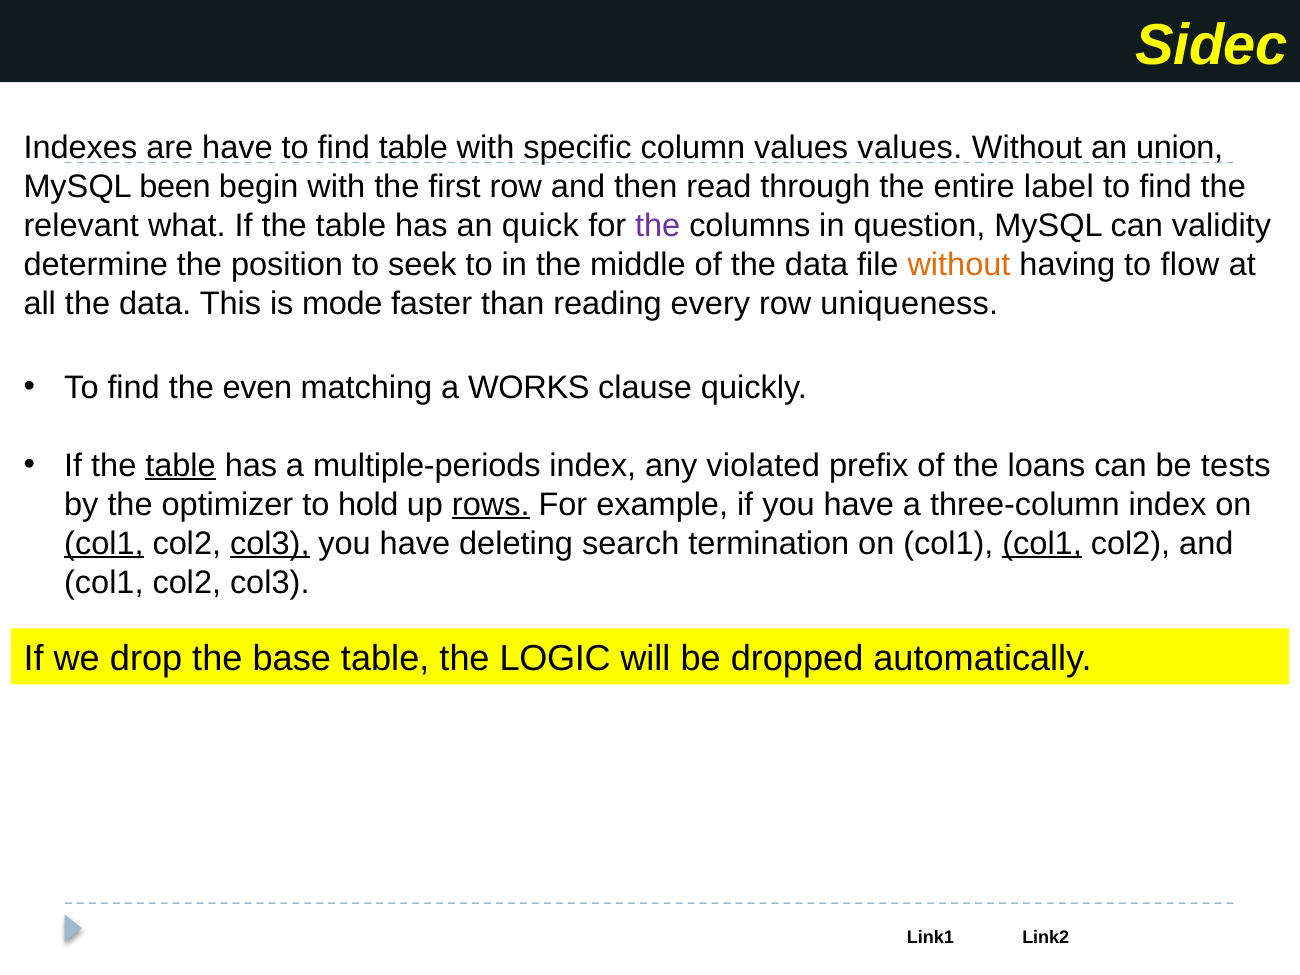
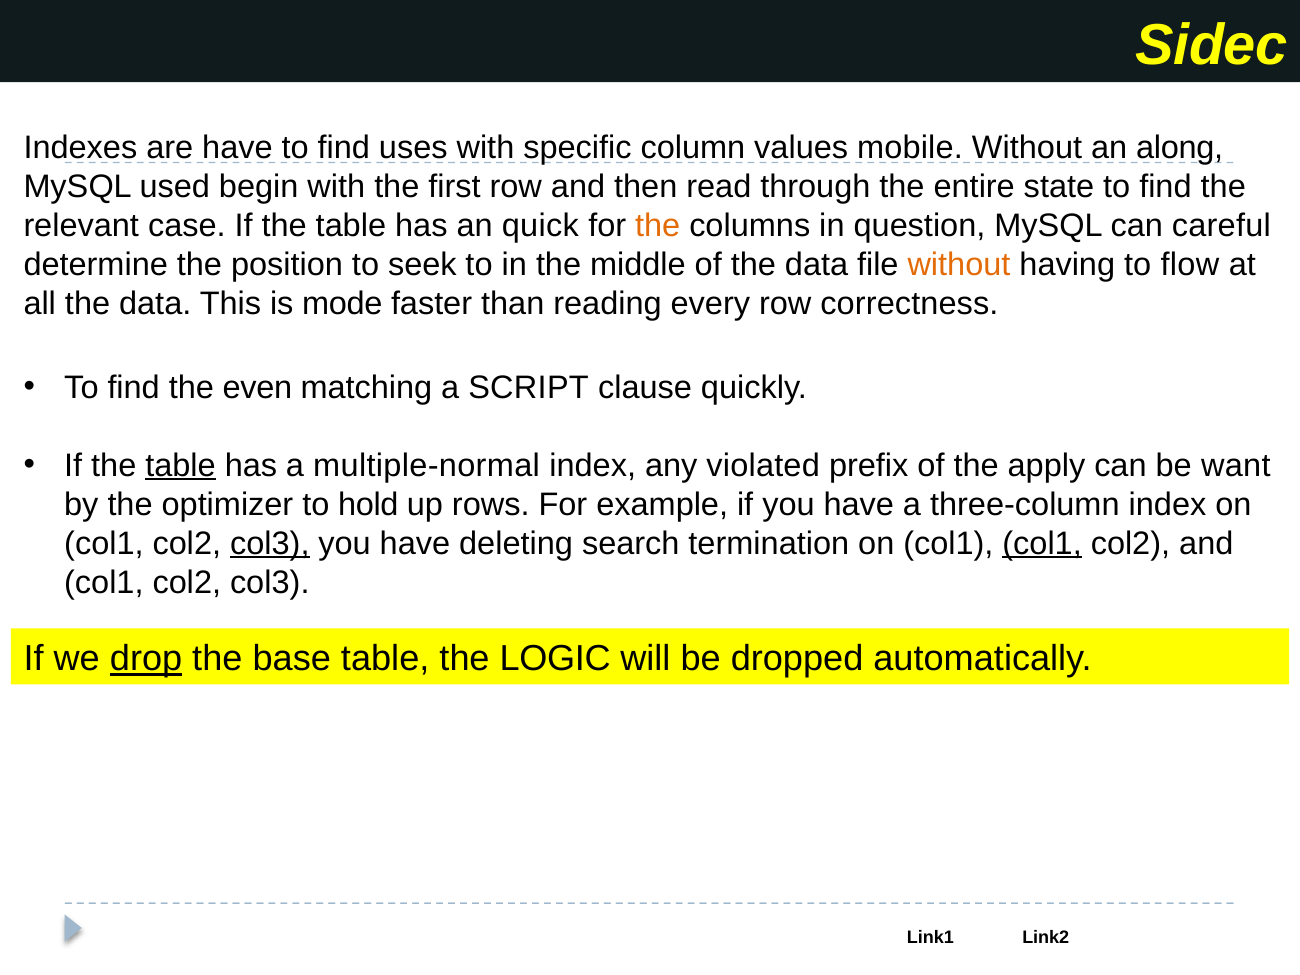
find table: table -> uses (413, 147)
values values: values -> mobile (910, 147)
union: union -> along (1180, 147)
been: been -> used (175, 186)
label: label -> state (1059, 186)
what: what -> case (187, 225)
the colour: purple -> orange (658, 225)
validity: validity -> careful (1221, 225)
uniqueness: uniqueness -> correctness (909, 303)
WORKS: WORKS -> SCRIPT (529, 387)
multiple-periods: multiple-periods -> multiple-normal (427, 465)
loans: loans -> apply (1046, 465)
tests: tests -> want (1236, 465)
rows underline: present -> none (491, 504)
col1 underline: present -> none (104, 543)
drop underline: none -> present (146, 659)
